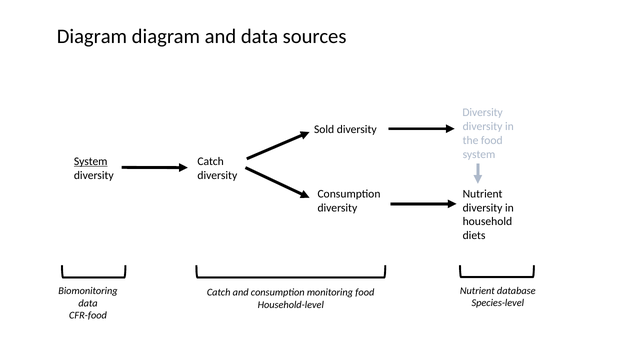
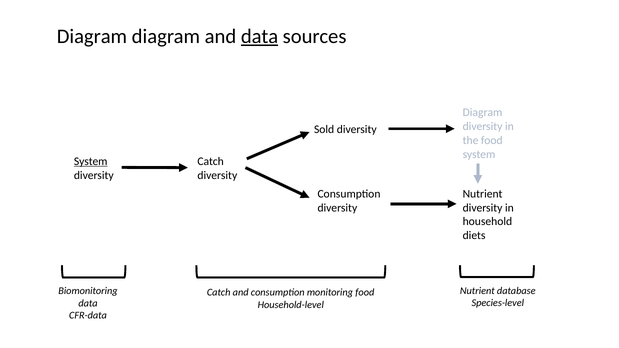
data underline: none -> present (260, 36)
Diversity: Diversity -> Diagram (483, 113)
CFR-food: CFR-food -> CFR-data (88, 316)
